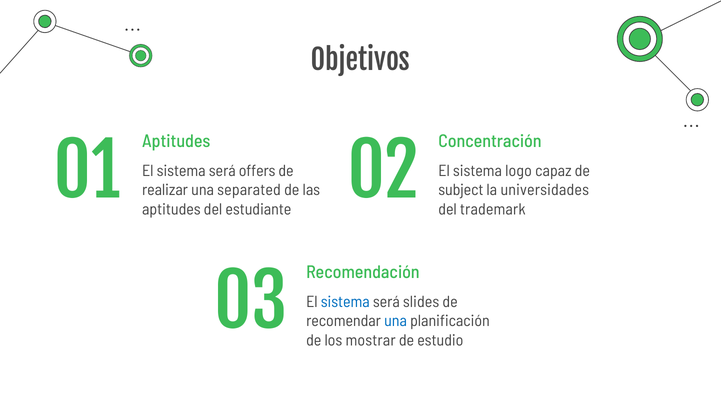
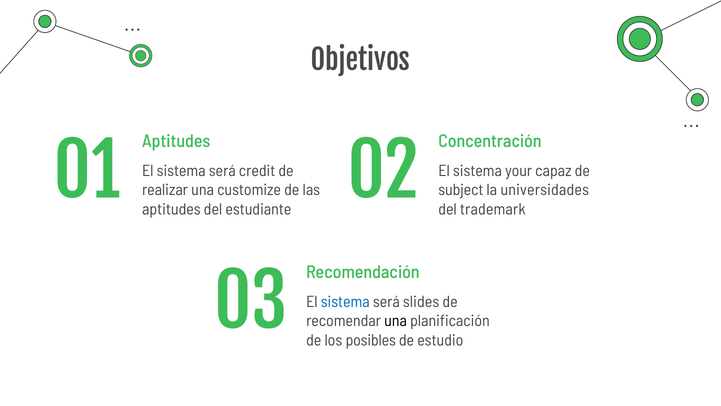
offers: offers -> credit (257, 171)
logo: logo -> your (519, 171)
separated: separated -> customize (249, 190)
una colour: blue -> black (396, 321)
mostrar: mostrar -> posibles (371, 340)
